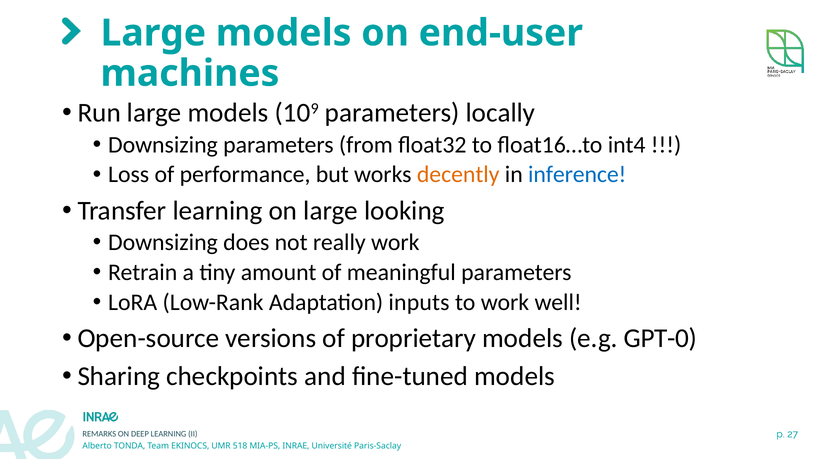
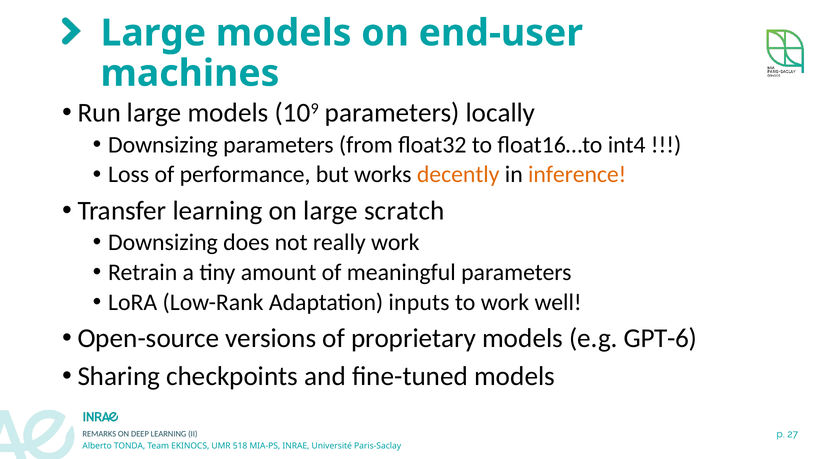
inference colour: blue -> orange (577, 175)
looking: looking -> scratch (404, 211)
GPT-0: GPT-0 -> GPT-6 (660, 338)
